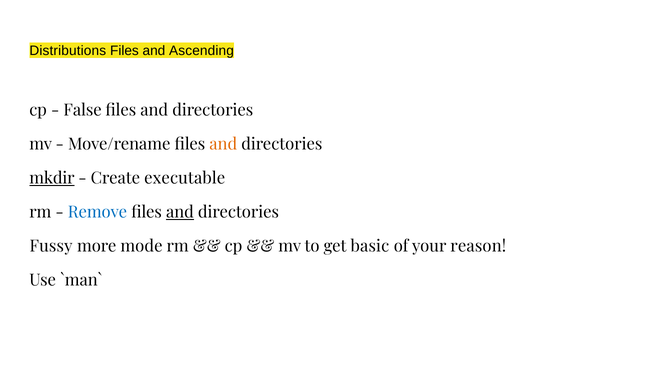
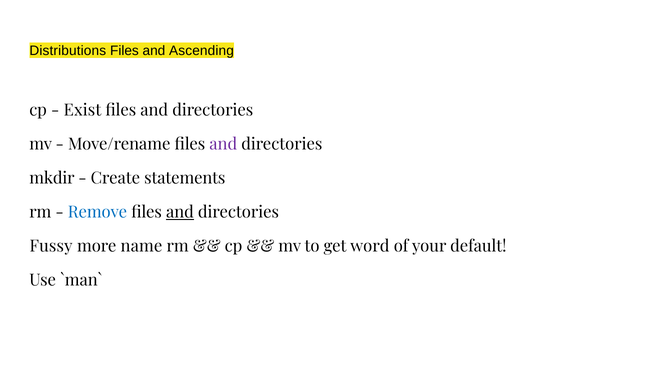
False: False -> Exist (83, 110)
and colour: orange -> purple (223, 144)
mkdir underline: present -> none (52, 178)
executable: executable -> statements (185, 178)
mode: mode -> name (141, 246)
basic: basic -> word (370, 246)
reason: reason -> default (478, 246)
